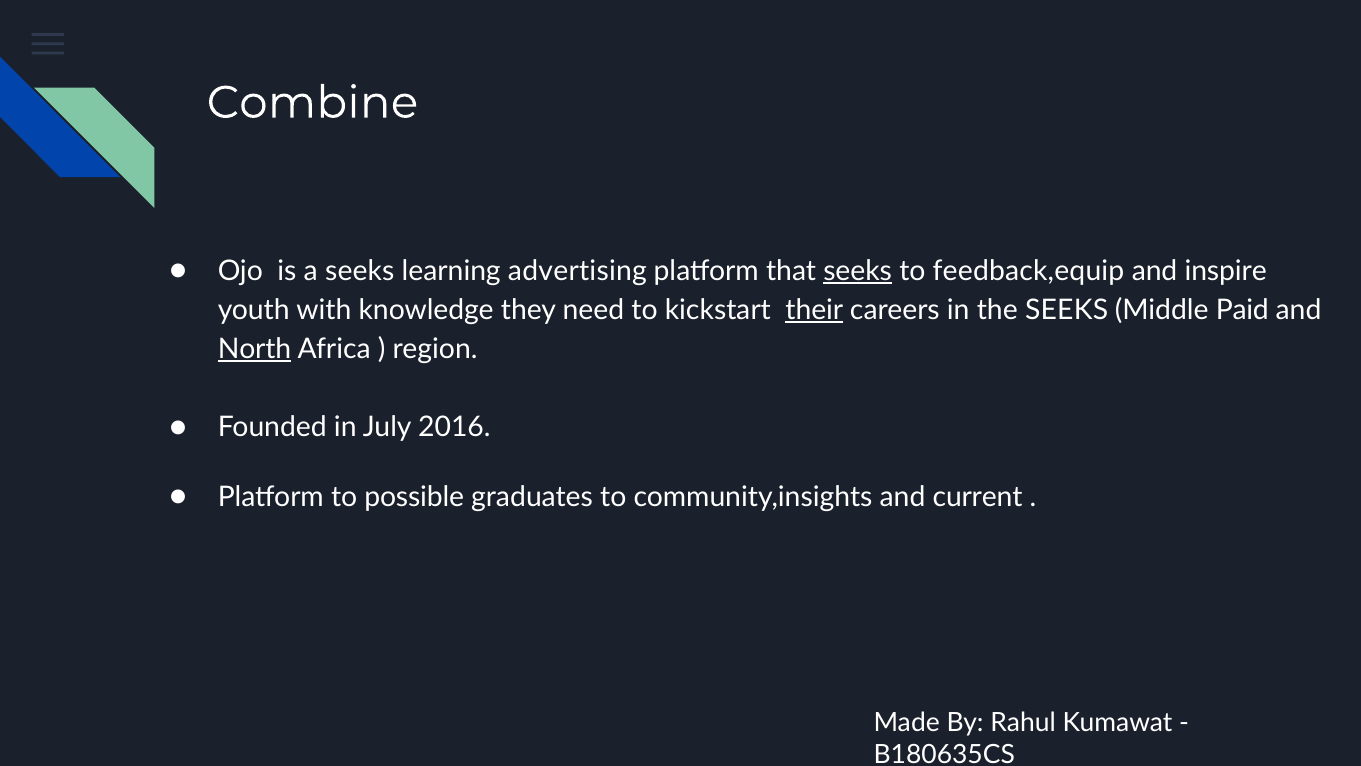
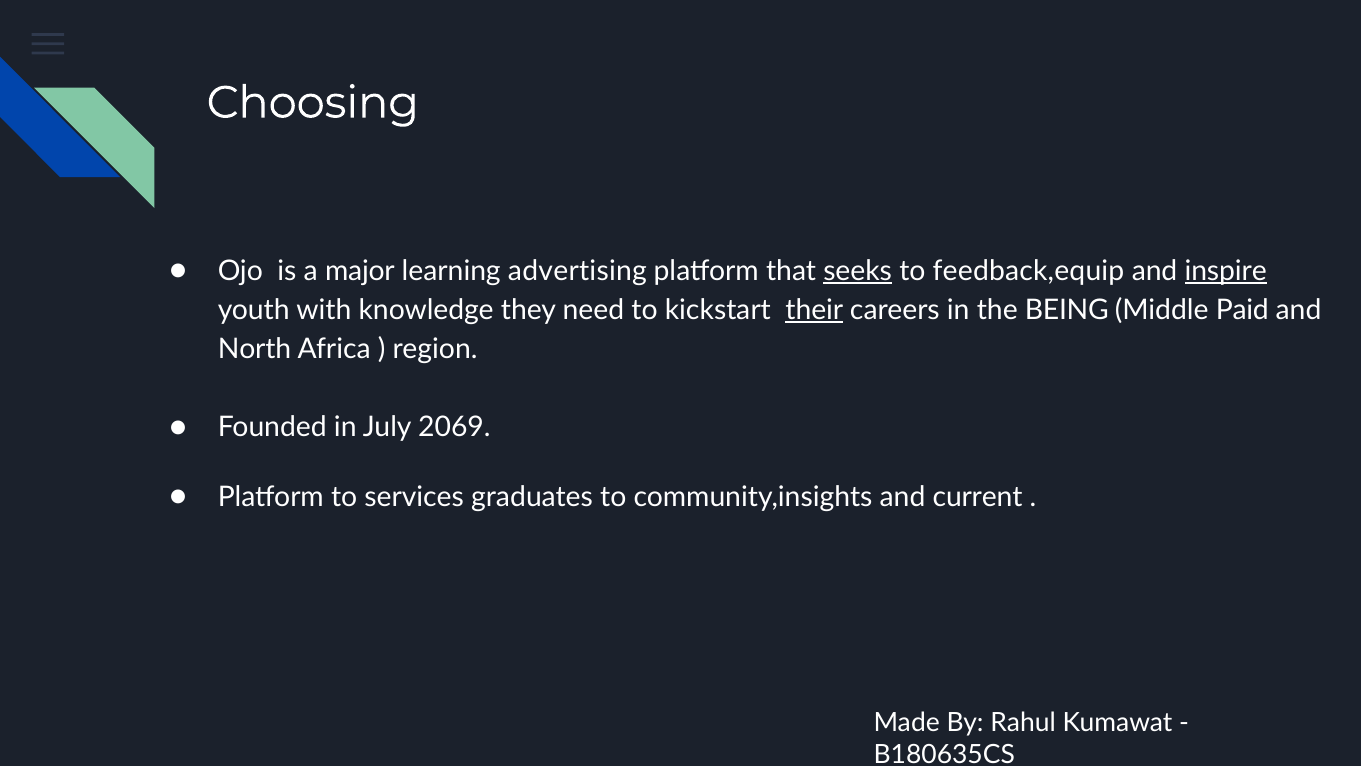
Combine: Combine -> Choosing (313, 103)
a seeks: seeks -> major (360, 271)
inspire underline: none -> present (1226, 271)
the SEEKS: SEEKS -> BEING (1067, 310)
North underline: present -> none (255, 349)
2016: 2016 -> 2069 (454, 427)
possible: possible -> services (414, 497)
